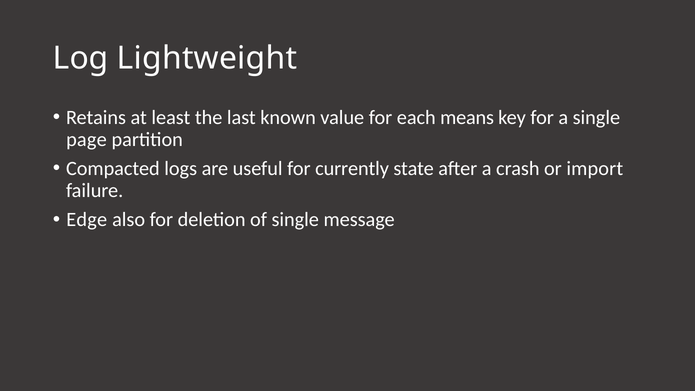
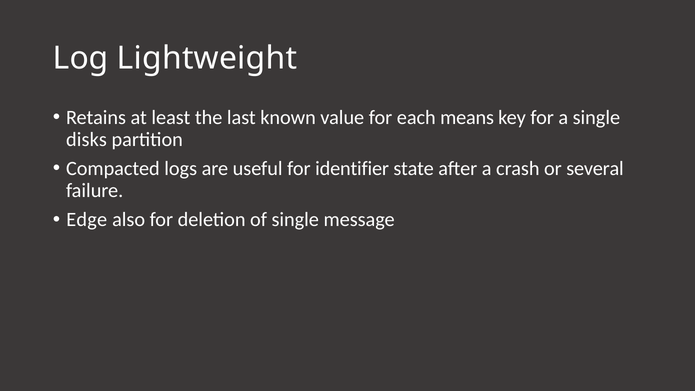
page: page -> disks (86, 139)
currently: currently -> identifier (352, 169)
import: import -> several (595, 169)
